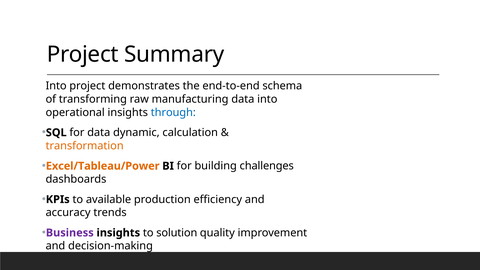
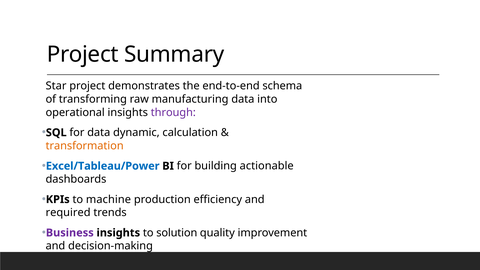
Into: Into -> Star (56, 86)
through colour: blue -> purple (173, 112)
Excel/Tableau/Power colour: orange -> blue (103, 166)
challenges: challenges -> actionable (267, 166)
available: available -> machine (108, 199)
accuracy: accuracy -> required (68, 213)
